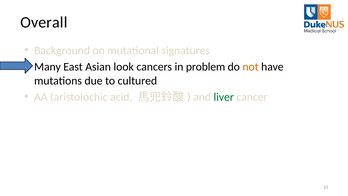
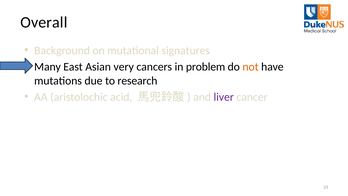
look: look -> very (124, 67)
cultured: cultured -> research (137, 81)
liver colour: green -> purple (224, 97)
